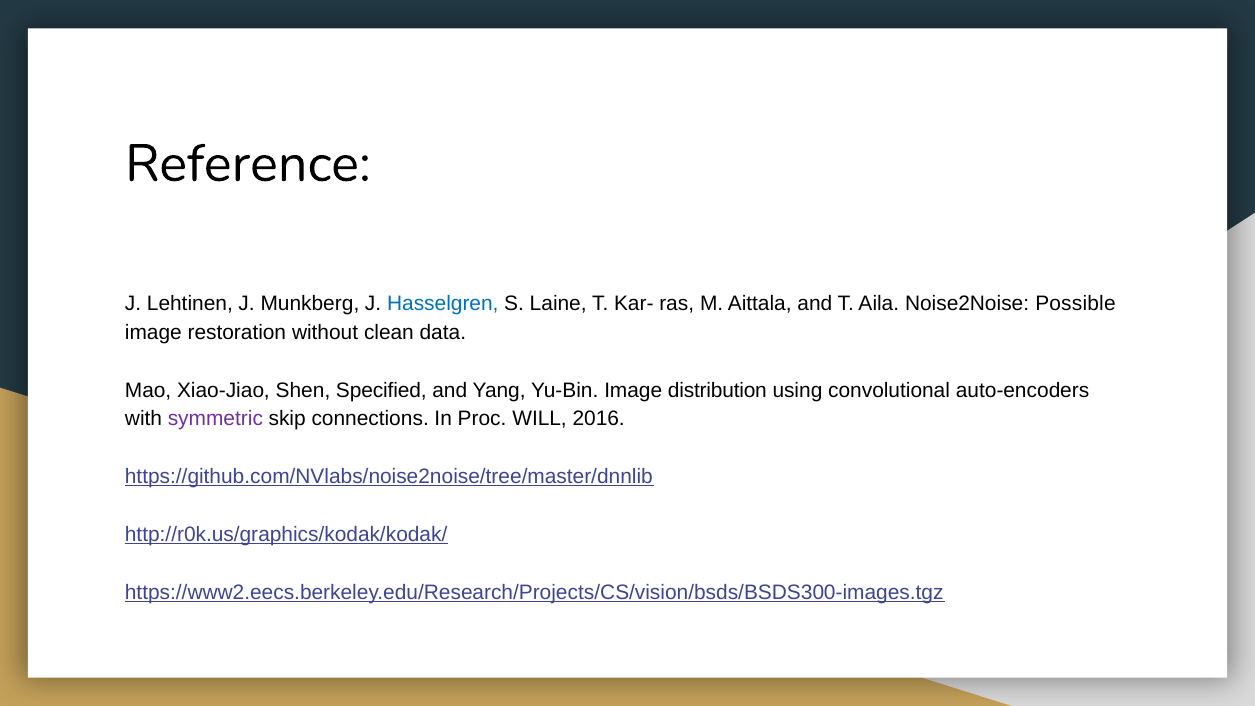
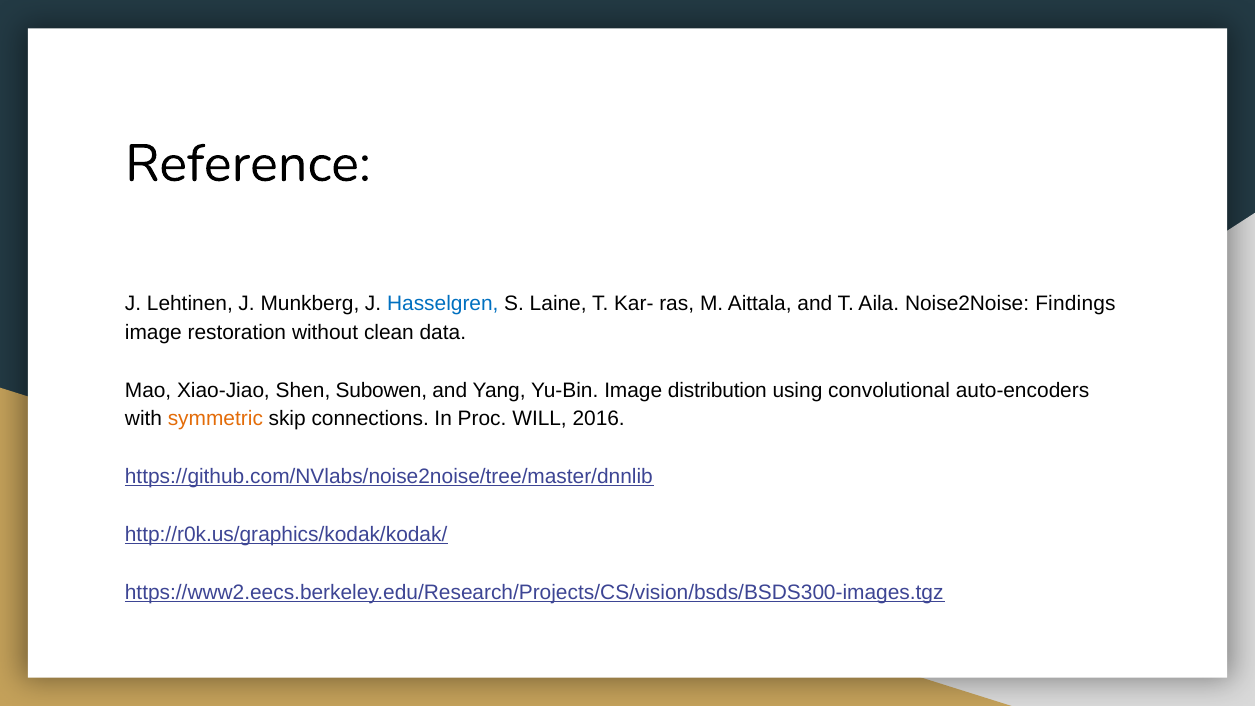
Possible: Possible -> Findings (1075, 304)
Specified: Specified -> Subowen (381, 390)
symmetric colour: purple -> orange (215, 419)
